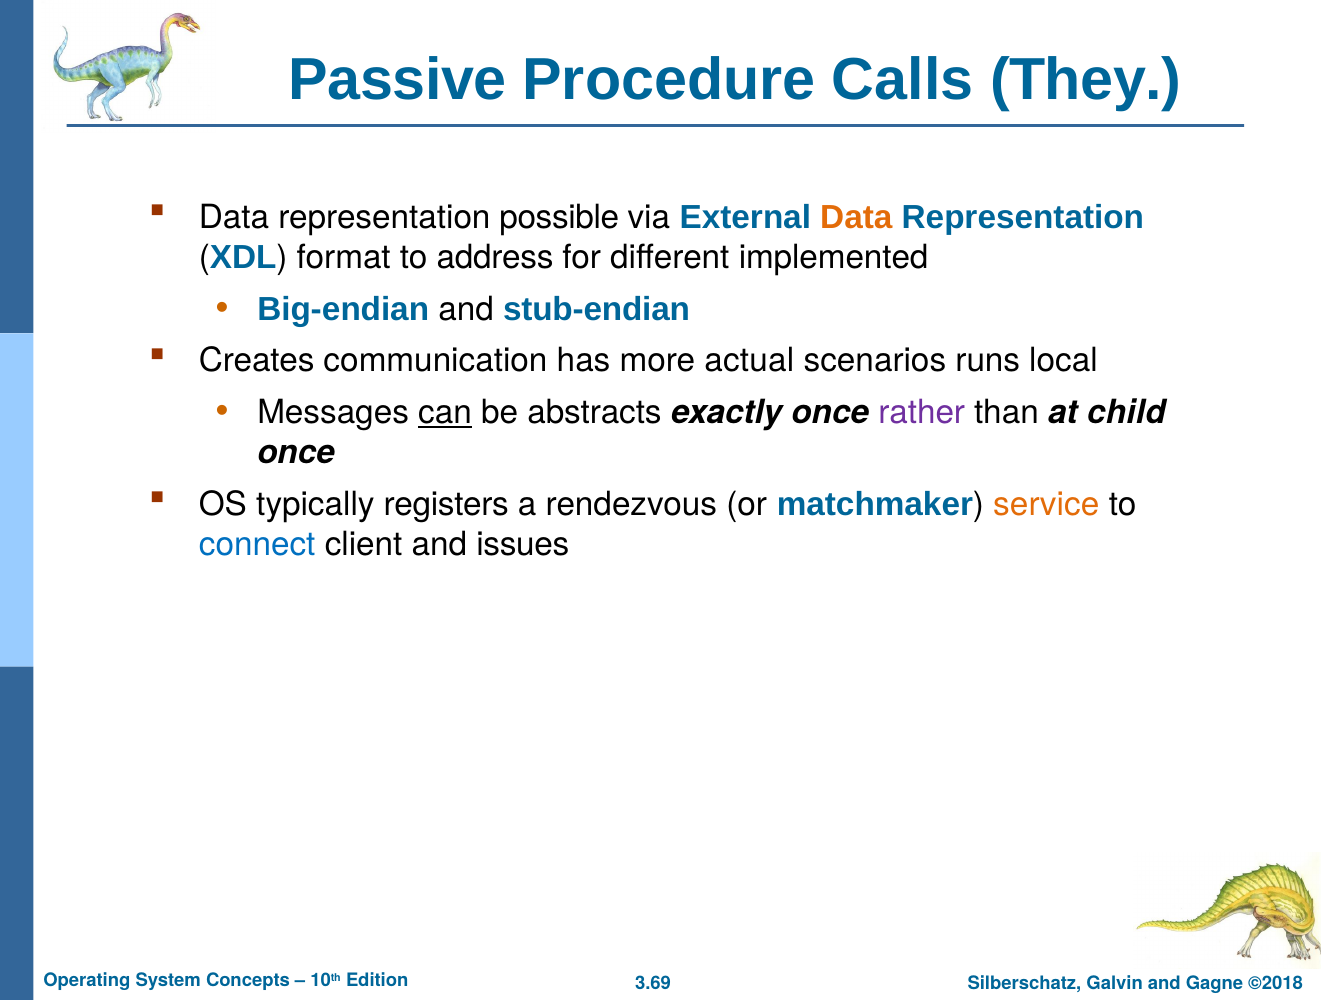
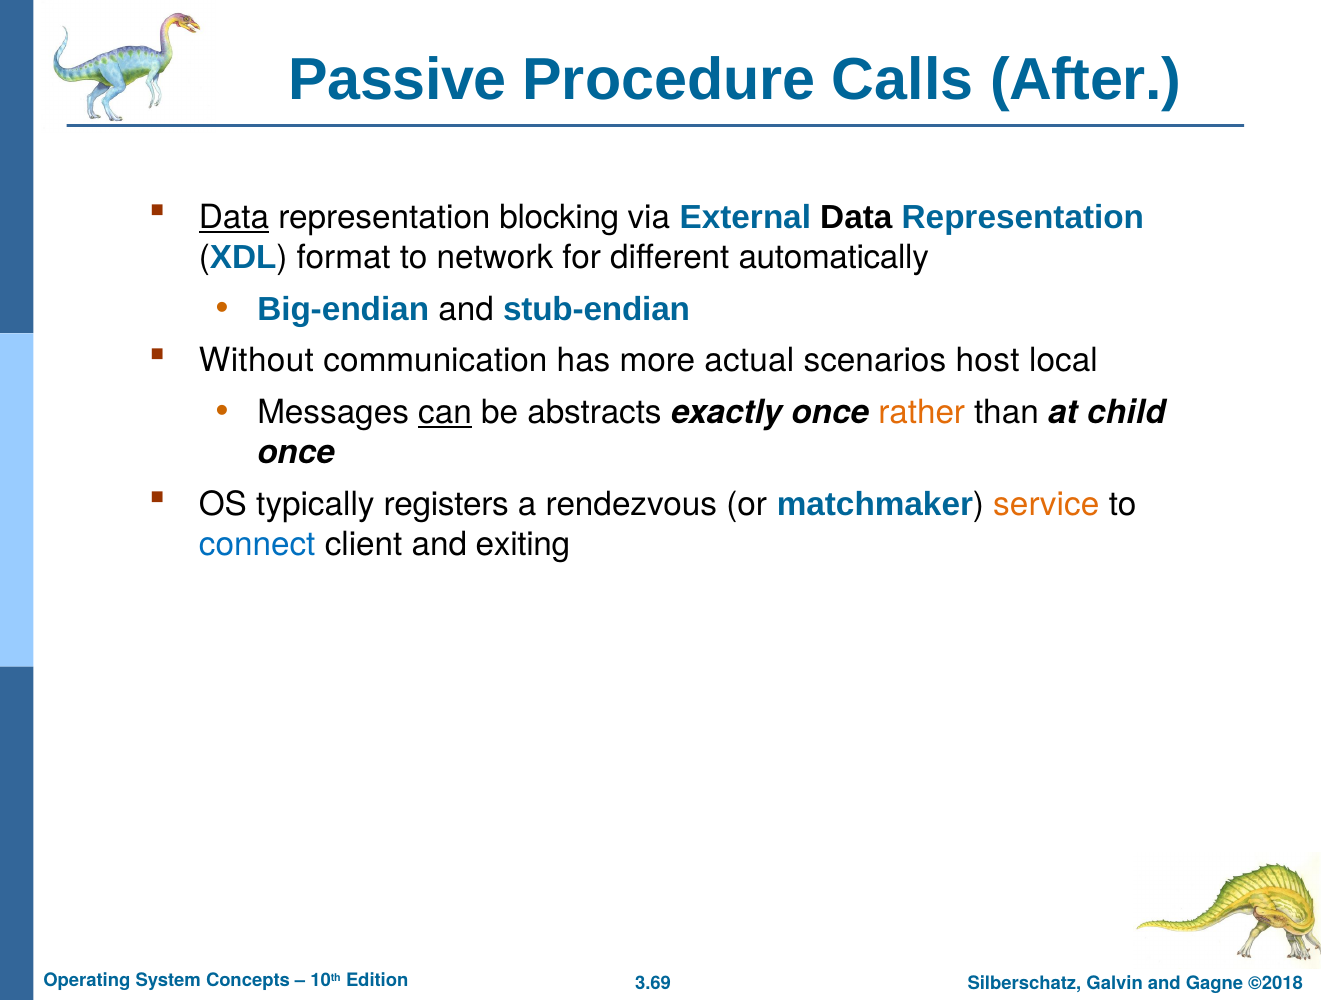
They: They -> After (1086, 79)
Data underline: none -> present (234, 218)
possible: possible -> blocking (559, 218)
Data colour: orange -> black (856, 218)
address: address -> network (495, 258)
implemented: implemented -> automatically (834, 258)
Creates: Creates -> Without (256, 361)
runs: runs -> host (988, 361)
rather colour: purple -> orange (922, 412)
issues: issues -> exiting (523, 544)
